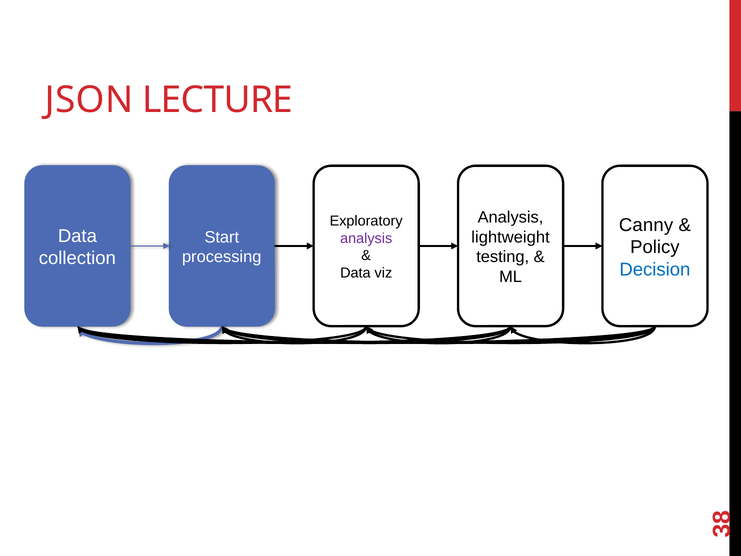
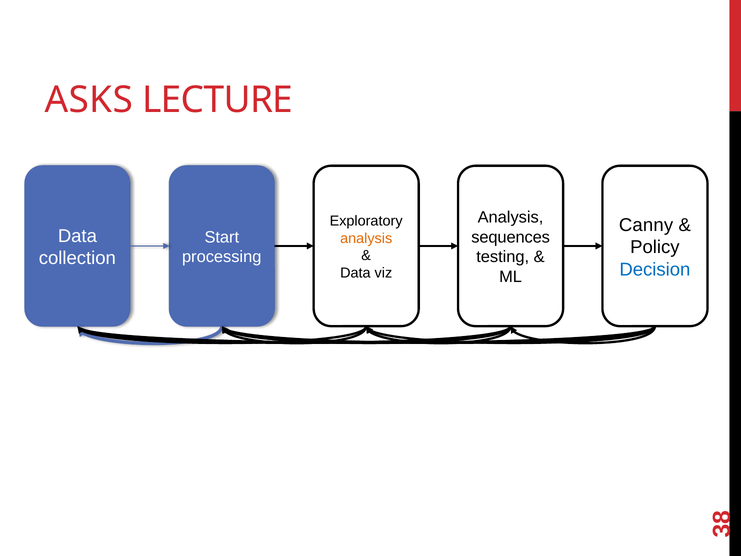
JSON: JSON -> ASKS (89, 100)
lightweight: lightweight -> sequences (511, 237)
analysis colour: purple -> orange (366, 238)
